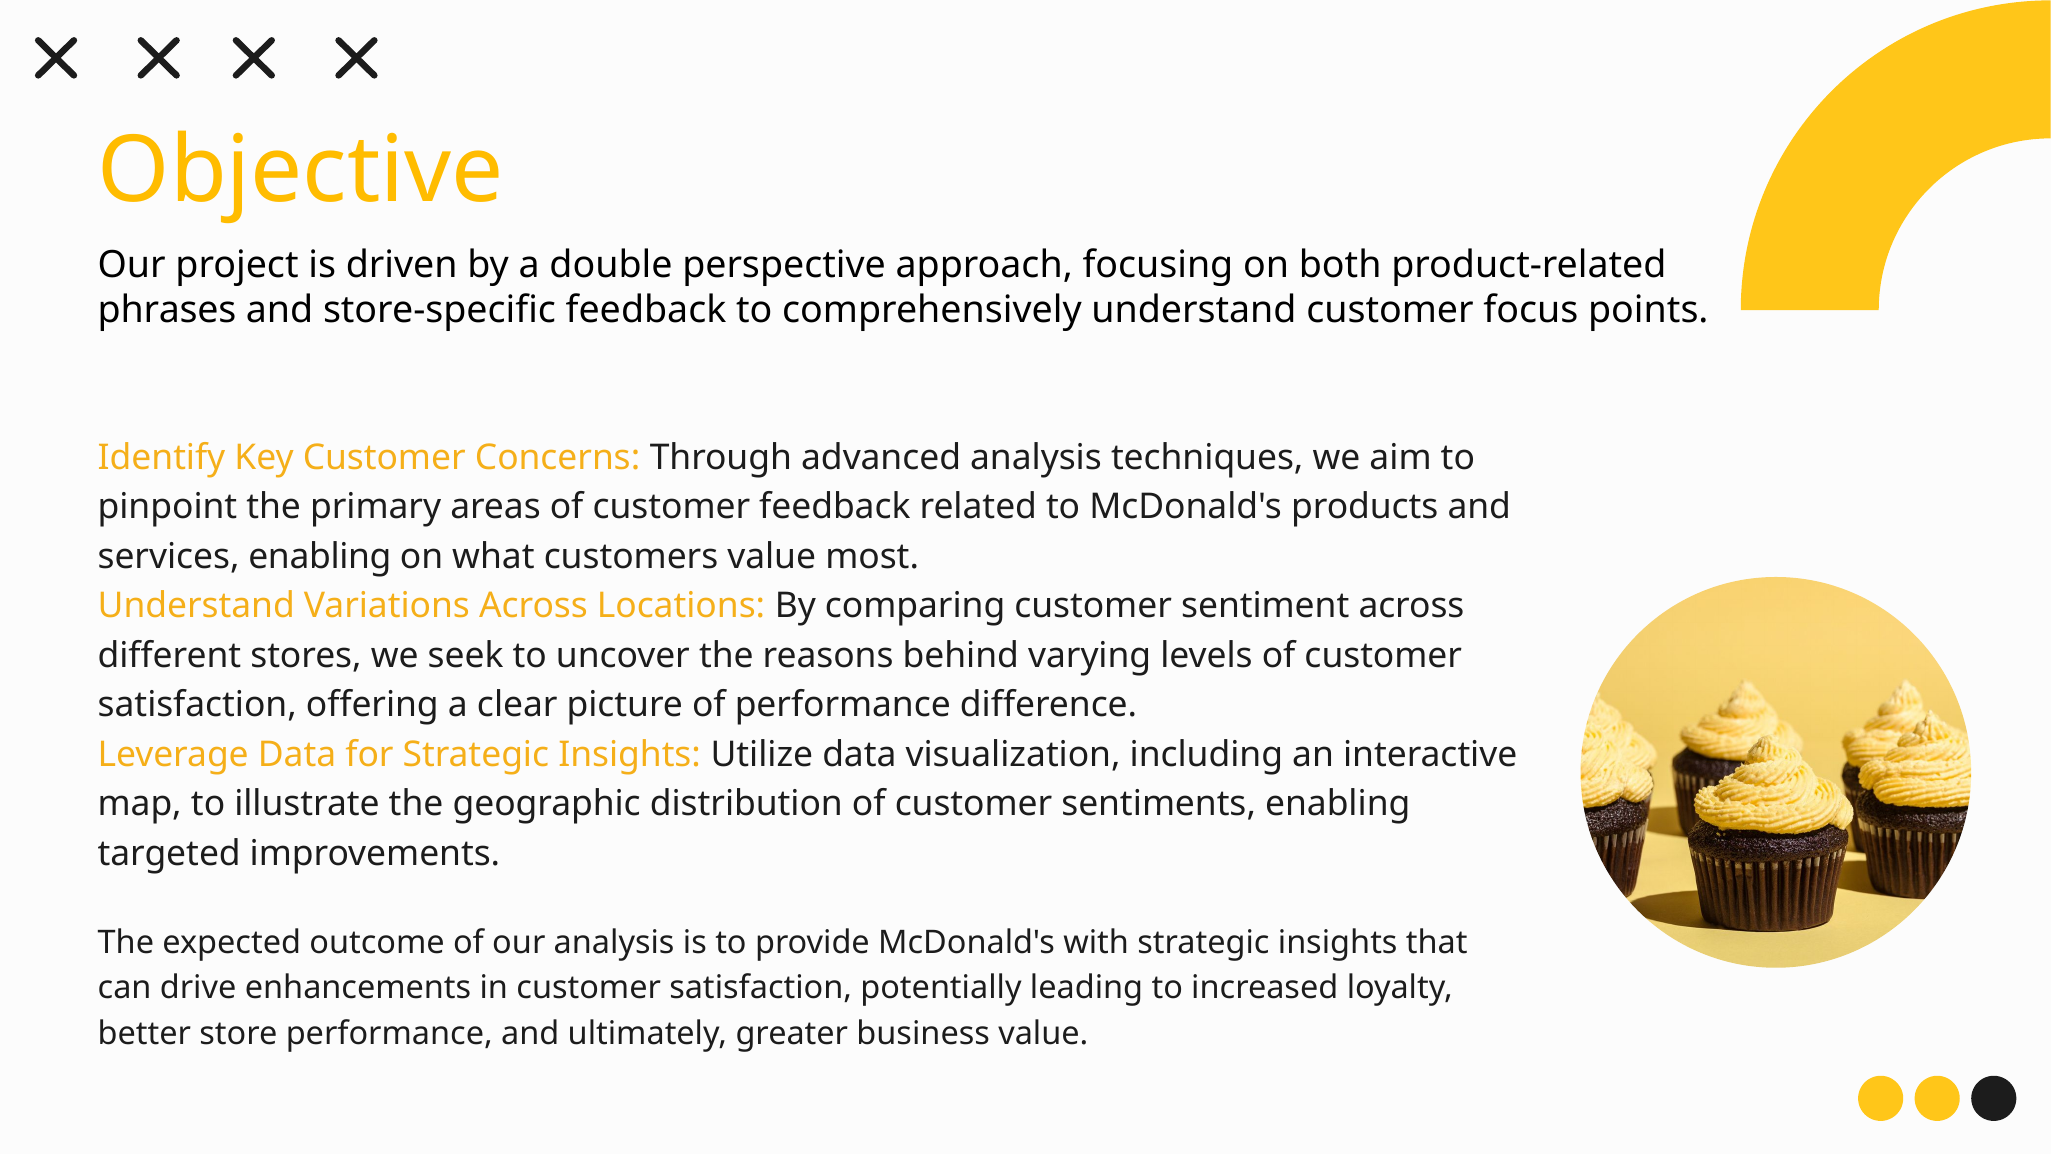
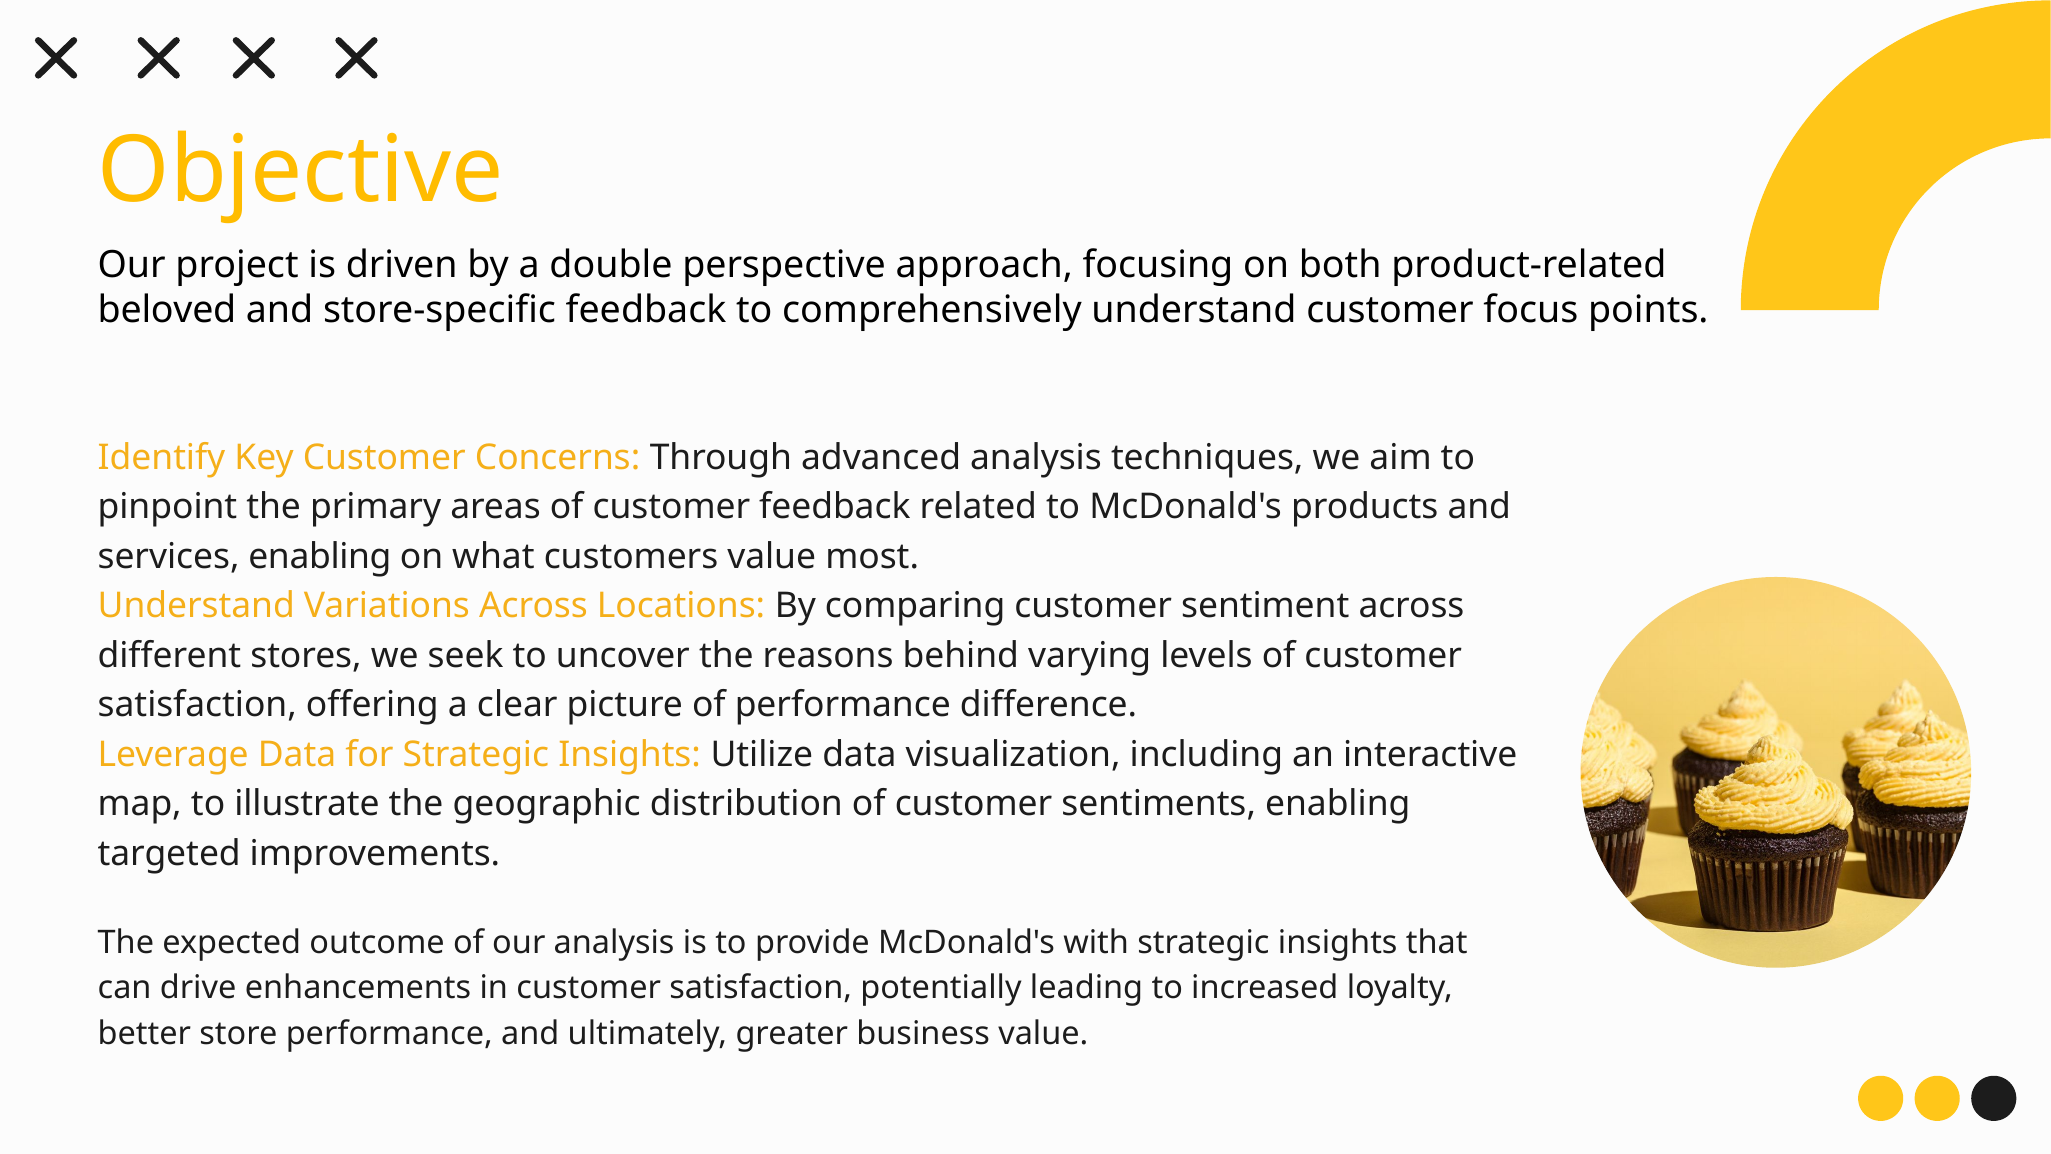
phrases: phrases -> beloved (167, 310)
